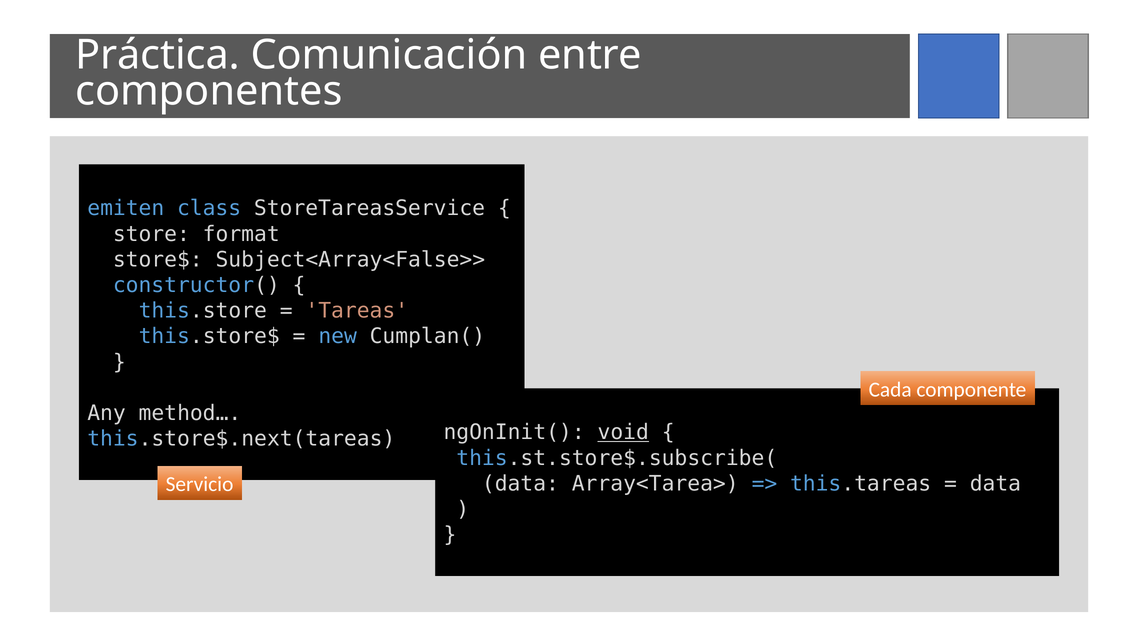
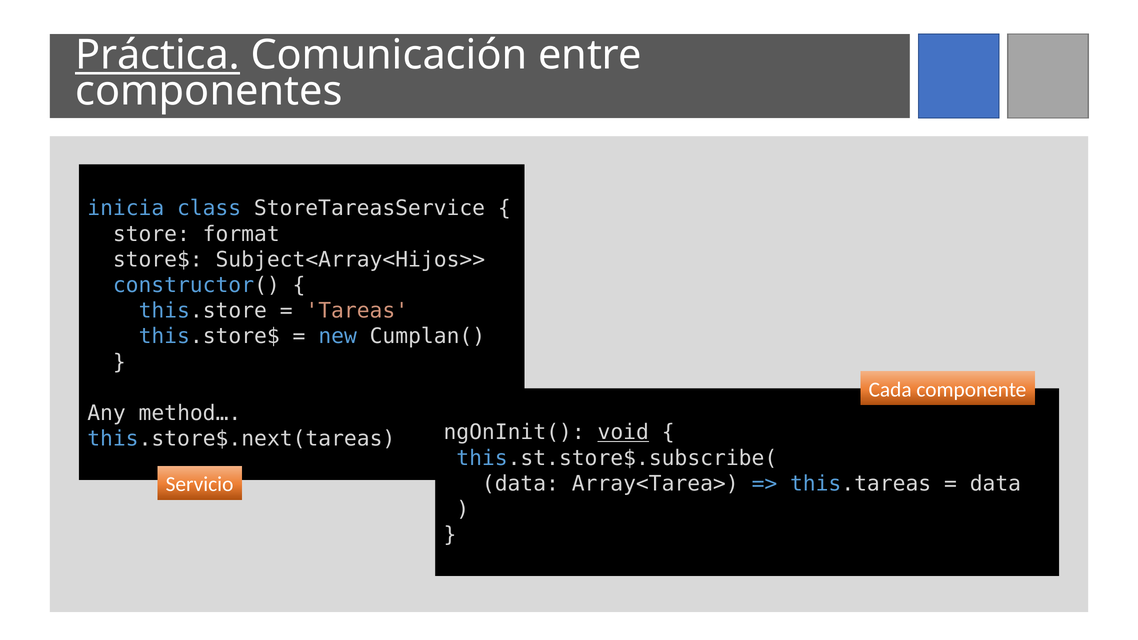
Práctica underline: none -> present (157, 55)
emiten: emiten -> inicia (126, 208)
Subject<Array<False>>: Subject<Array<False>> -> Subject<Array<Hijos>> (350, 260)
